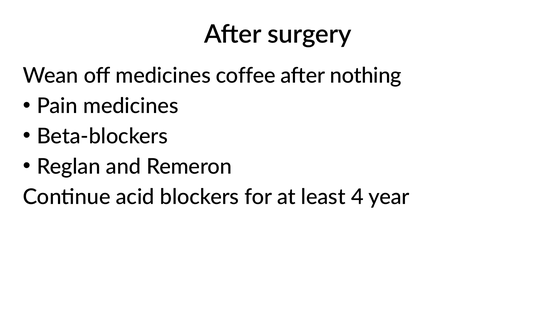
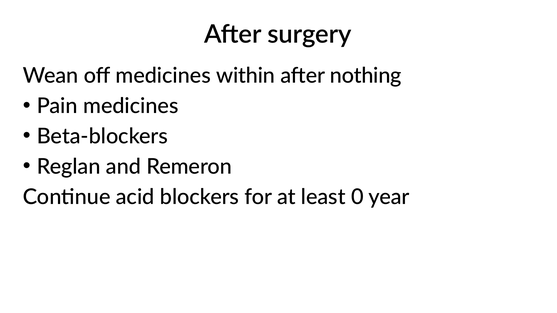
coffee: coffee -> within (246, 76)
4: 4 -> 0 (357, 197)
